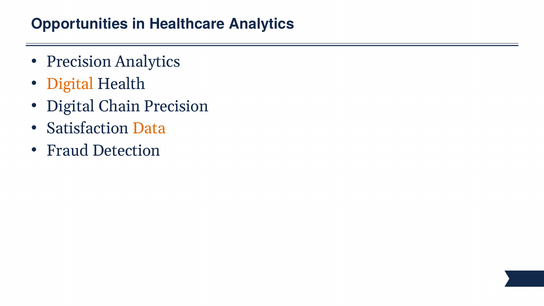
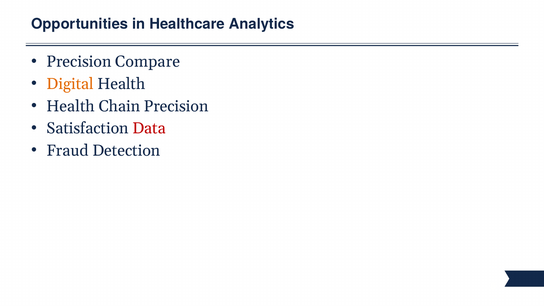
Precision Analytics: Analytics -> Compare (148, 62)
Digital: Digital -> Health (71, 106)
Data colour: orange -> red (149, 128)
